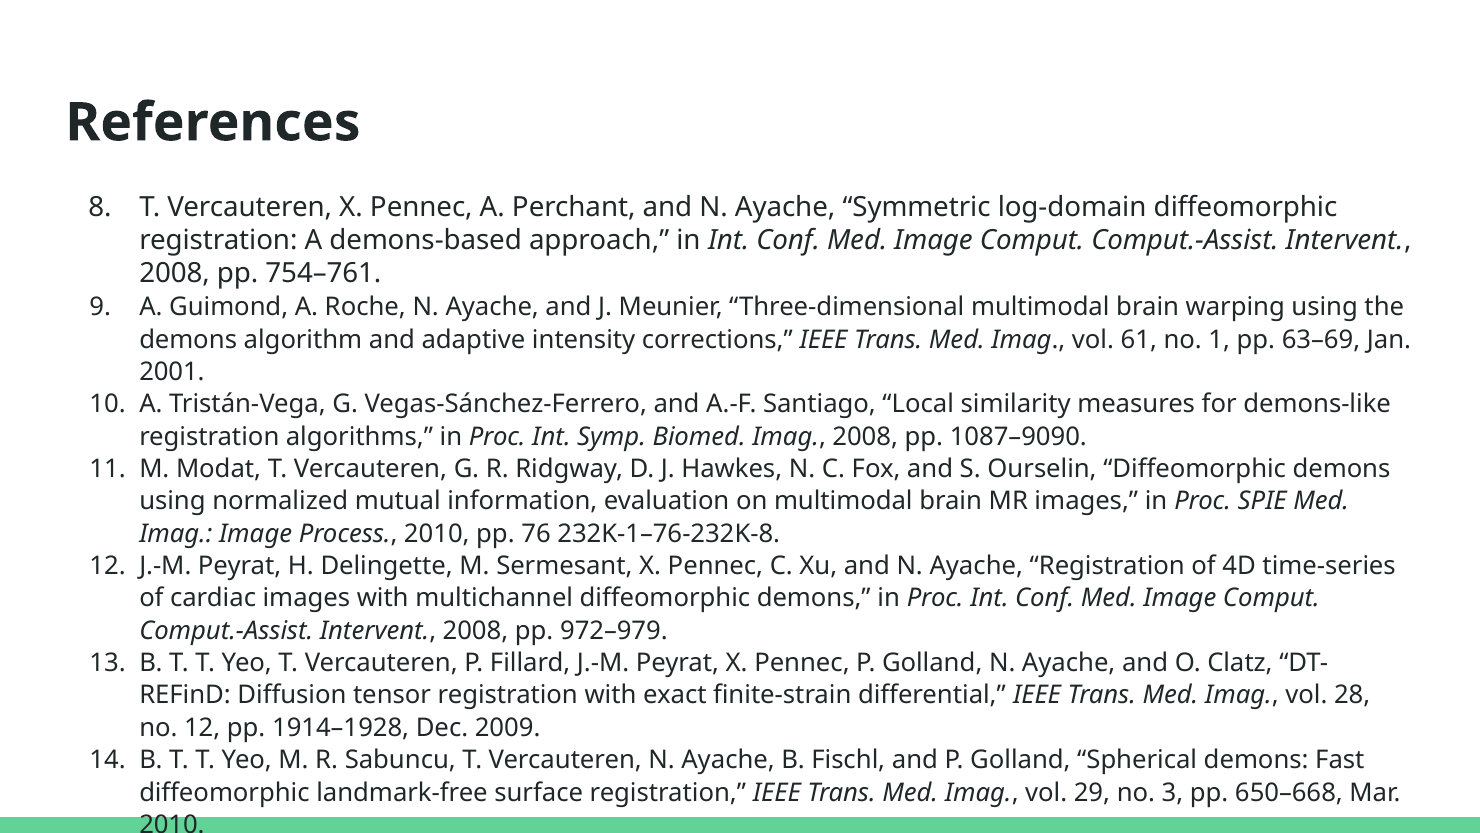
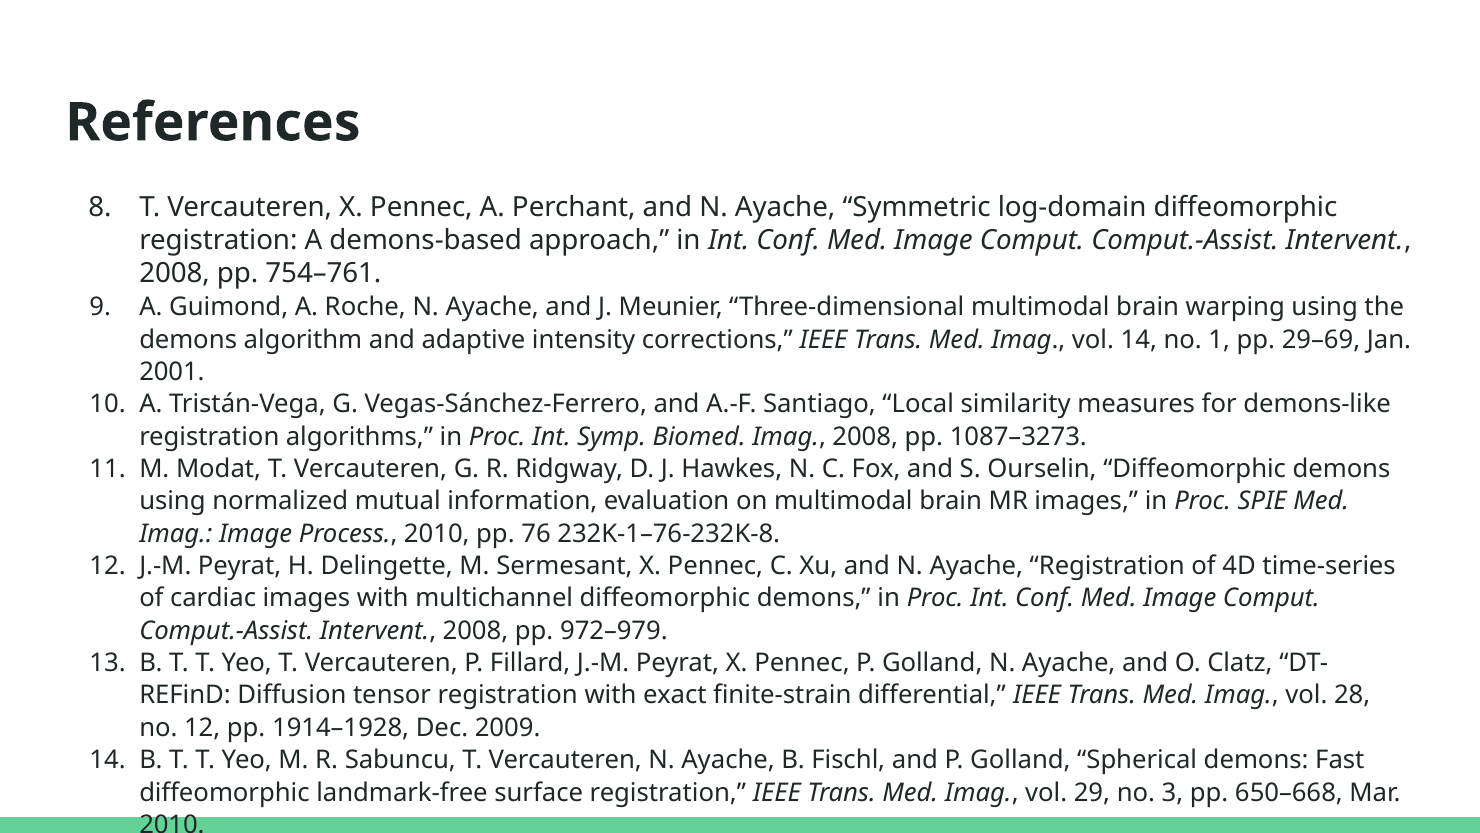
vol 61: 61 -> 14 (1139, 339)
63–69: 63–69 -> 29–69 (1321, 339)
1087–9090: 1087–9090 -> 1087–3273 (1018, 436)
